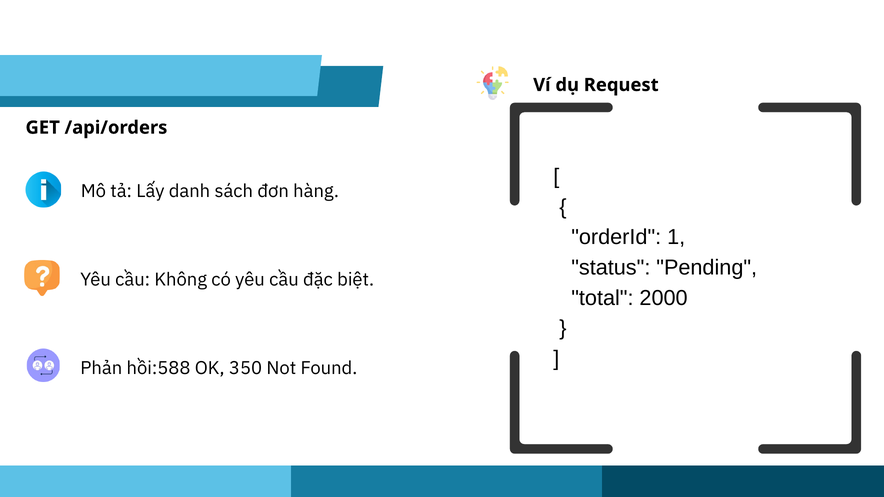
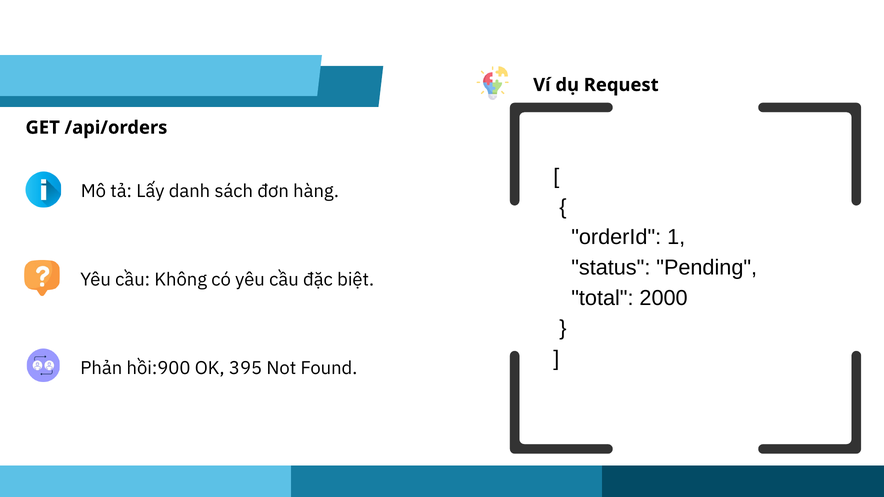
hồi:588: hồi:588 -> hồi:900 (159, 368)
350: 350 -> 395 (246, 368)
